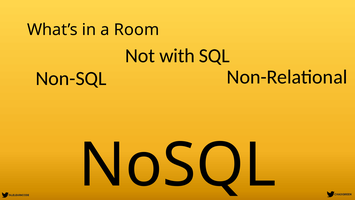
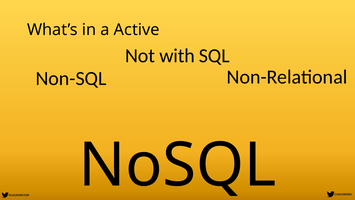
Room: Room -> Active (137, 30)
